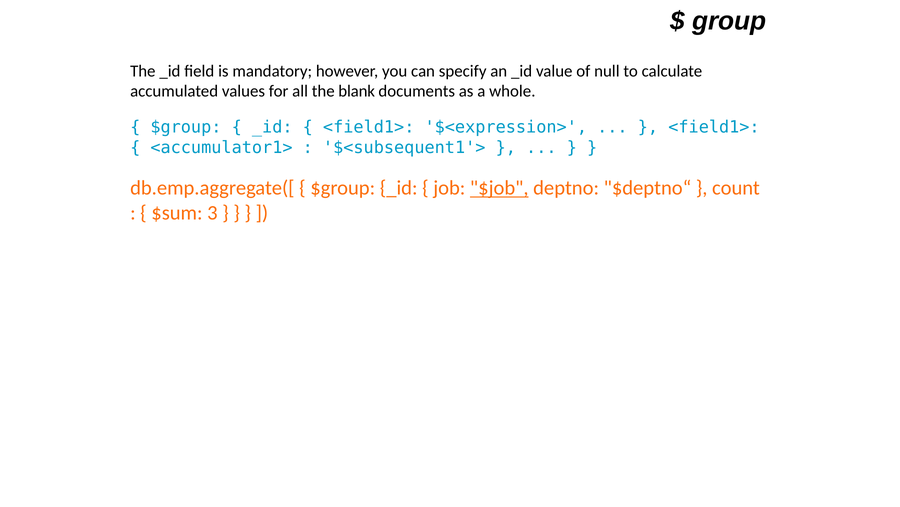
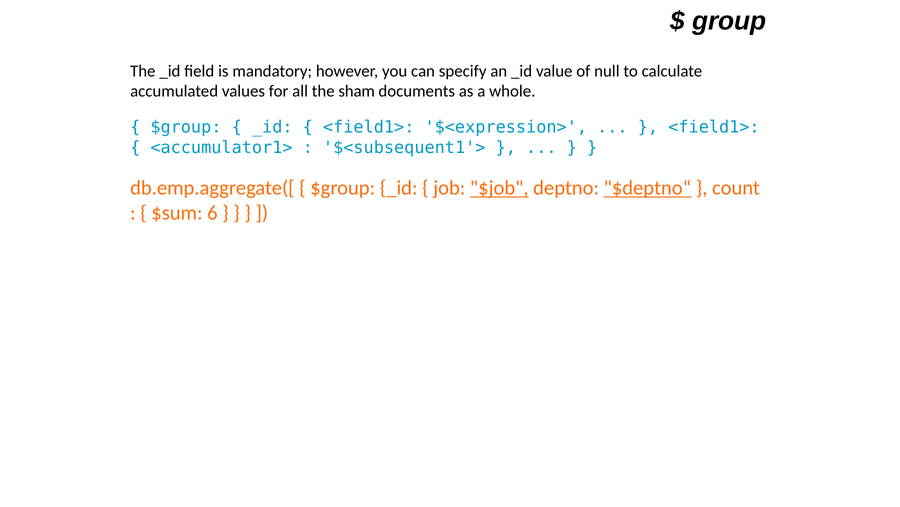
blank: blank -> sham (357, 91)
$deptno“ underline: none -> present (647, 188)
3: 3 -> 6 (212, 213)
